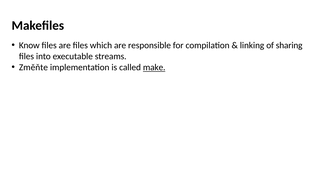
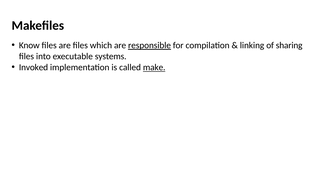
responsible underline: none -> present (150, 45)
streams: streams -> systems (111, 56)
Změňte: Změňte -> Invoked (33, 67)
